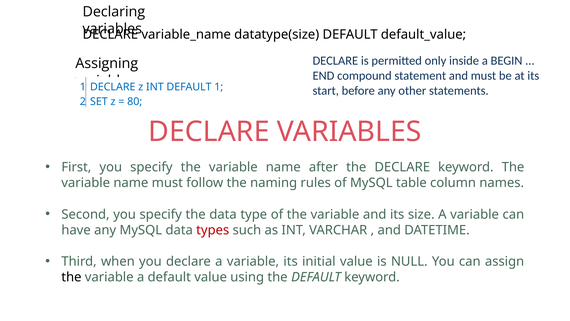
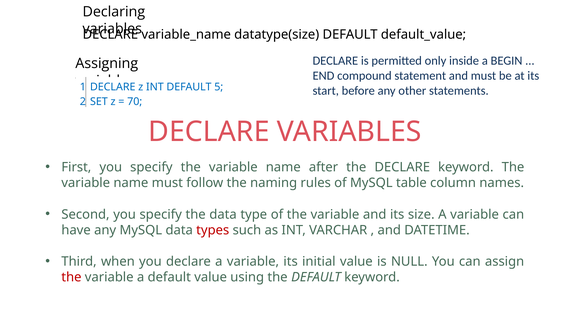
DEFAULT 1: 1 -> 5 (219, 87)
80: 80 -> 70 (135, 102)
the colour: black -> red (71, 277)
